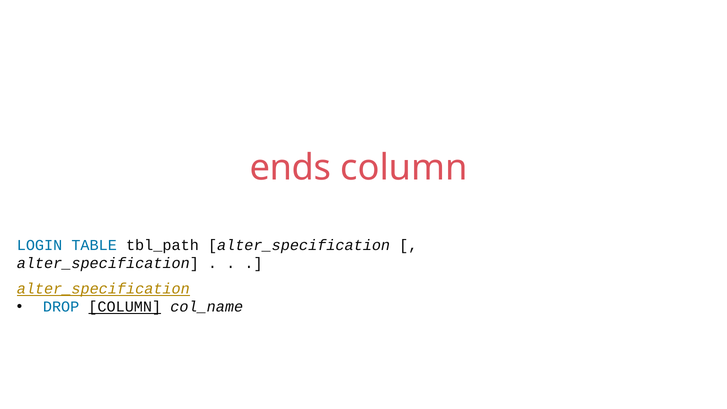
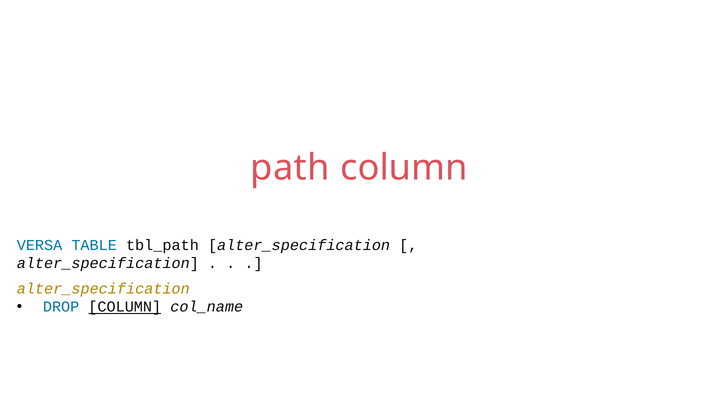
ends: ends -> path (290, 168)
LOGIN: LOGIN -> VERSA (40, 245)
alter_specification underline: present -> none (103, 289)
